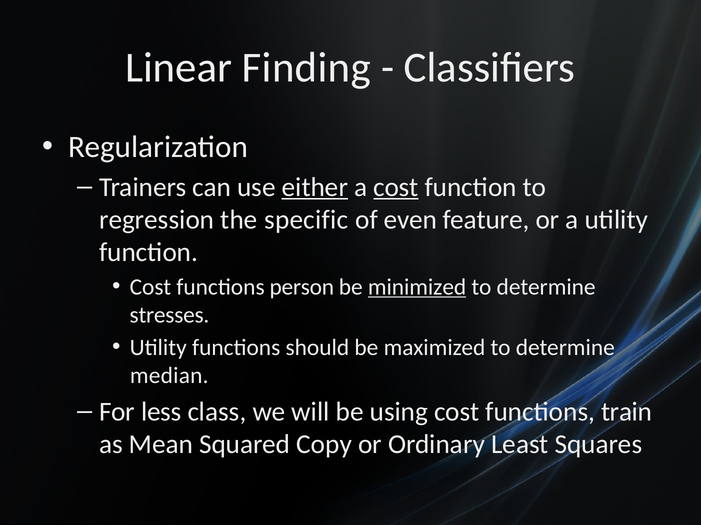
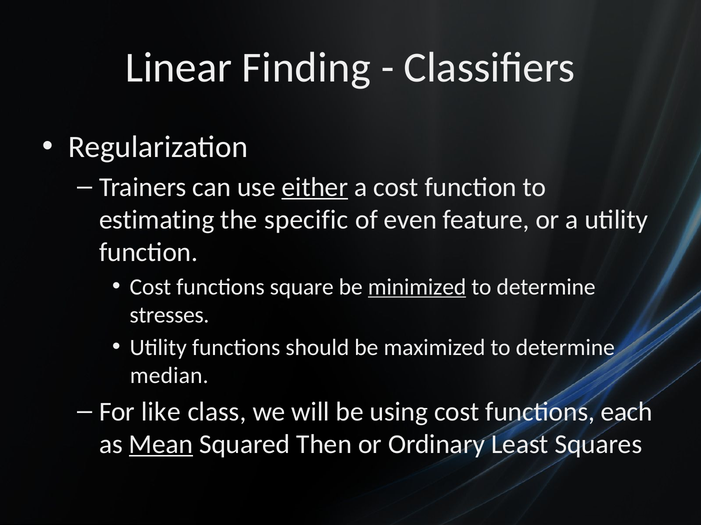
cost underline: present -> none (396, 187)
regression: regression -> estimating (157, 220)
person: person -> square (302, 287)
less: less -> like (161, 412)
train: train -> each (627, 412)
Mean underline: none -> present (161, 445)
Copy: Copy -> Then (324, 445)
